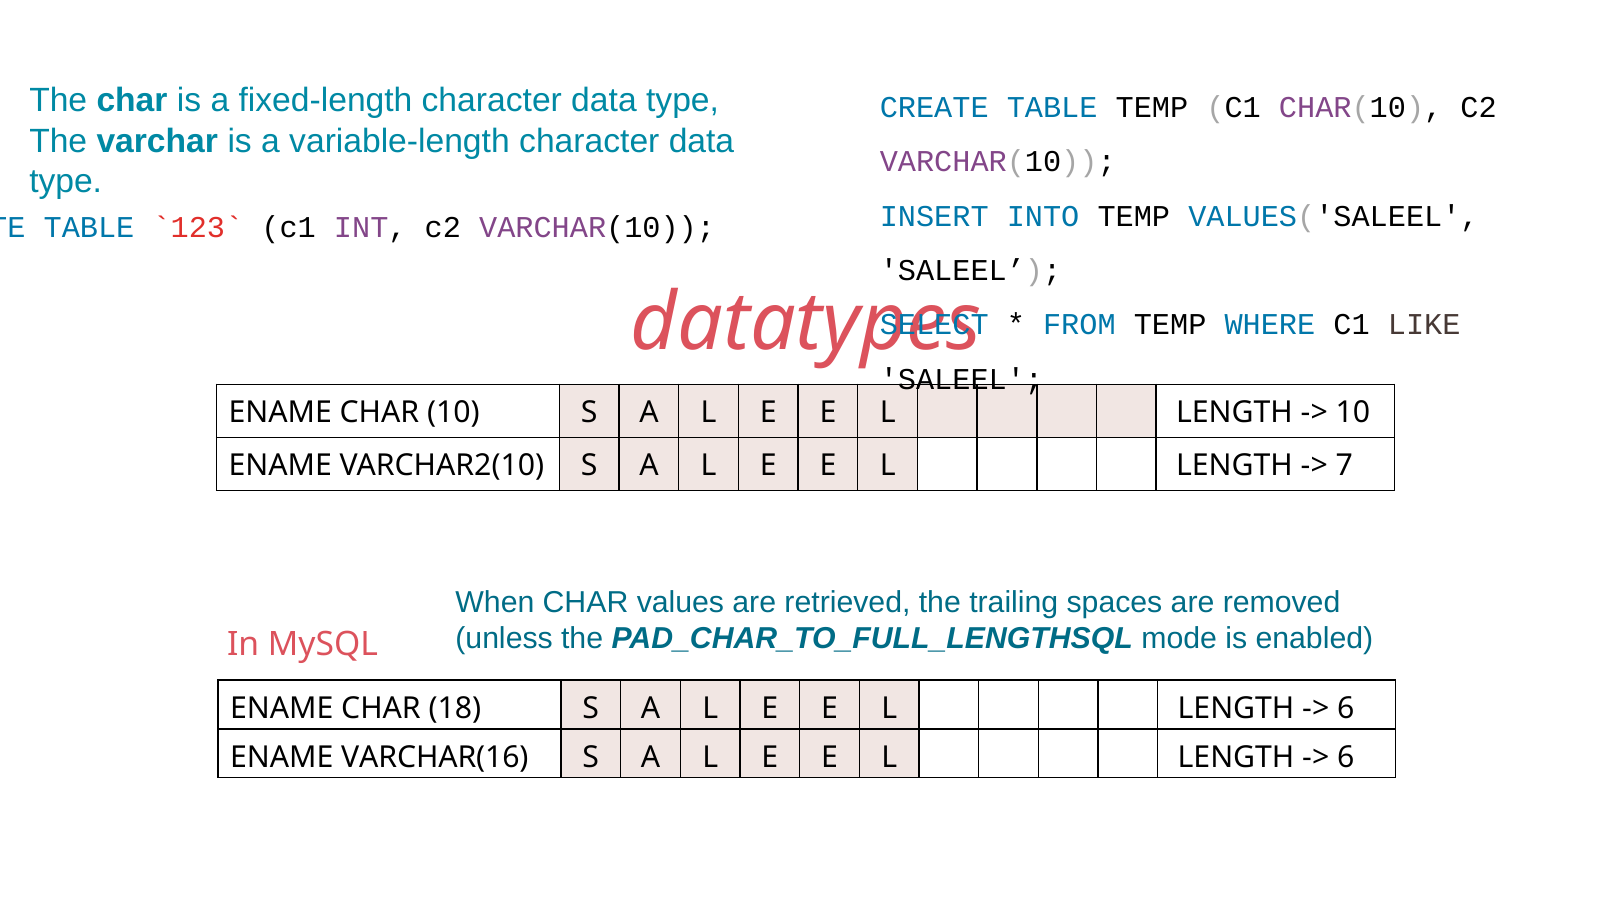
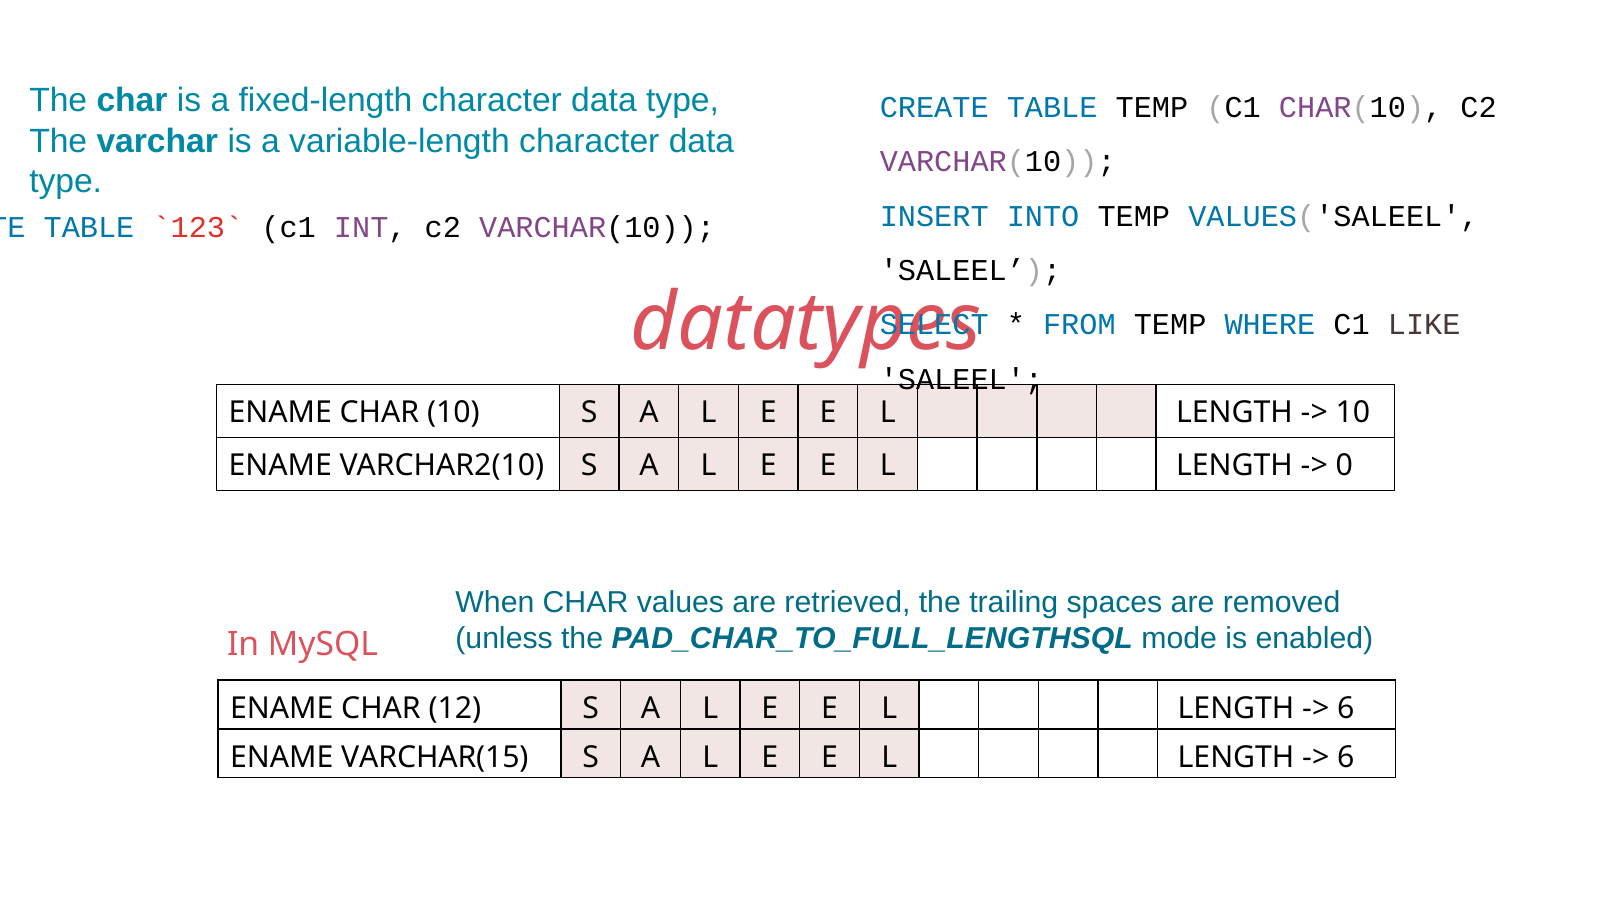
7: 7 -> 0 (1344, 466)
18: 18 -> 12 (455, 708)
VARCHAR(16: VARCHAR(16 -> VARCHAR(15 (435, 757)
